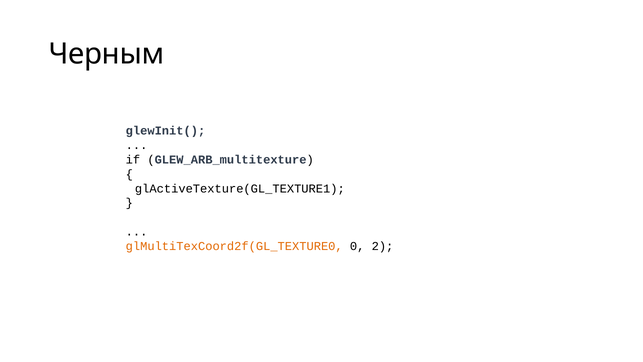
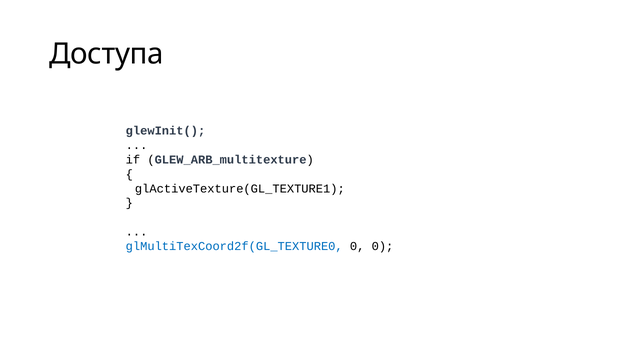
Черным: Черным -> Доступа (106, 54)
glMultiTexCoord2f(GL_TEXTURE0 colour: orange -> blue (234, 246)
0 2: 2 -> 0 (383, 246)
